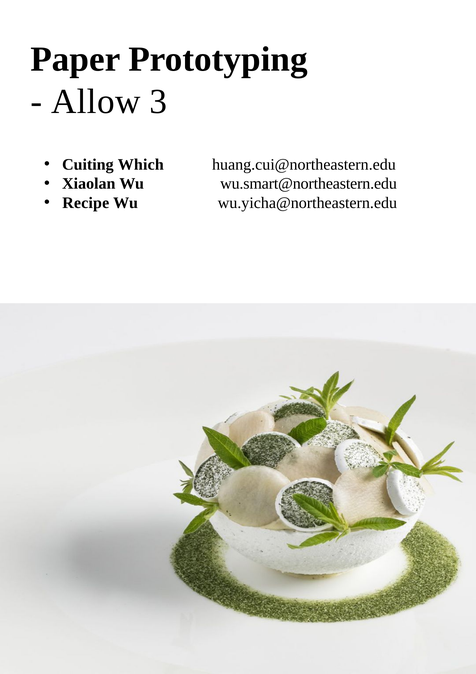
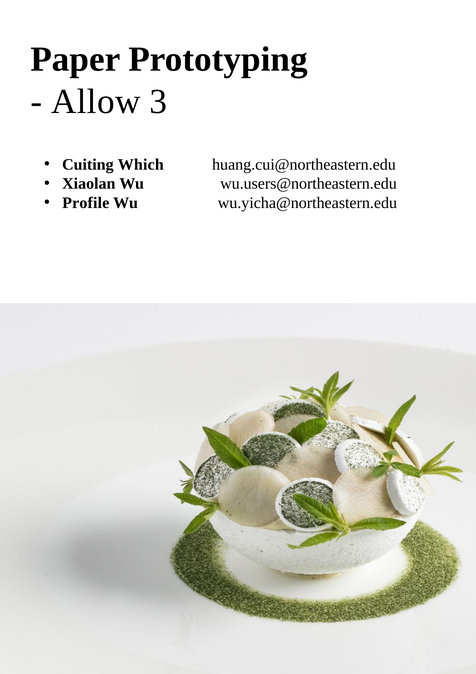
wu.smart@northeastern.edu: wu.smart@northeastern.edu -> wu.users@northeastern.edu (308, 183)
Recipe: Recipe -> Profile (86, 203)
